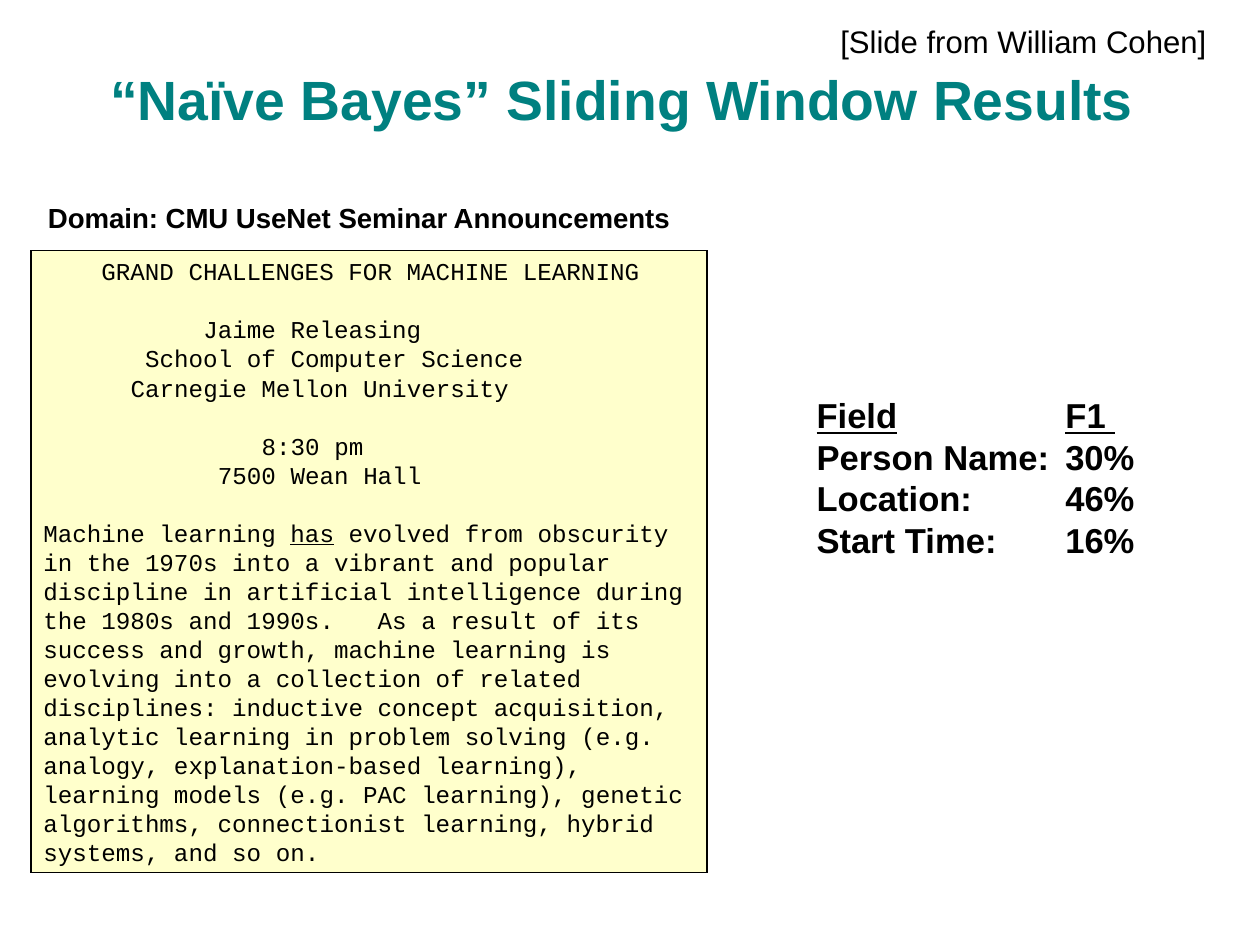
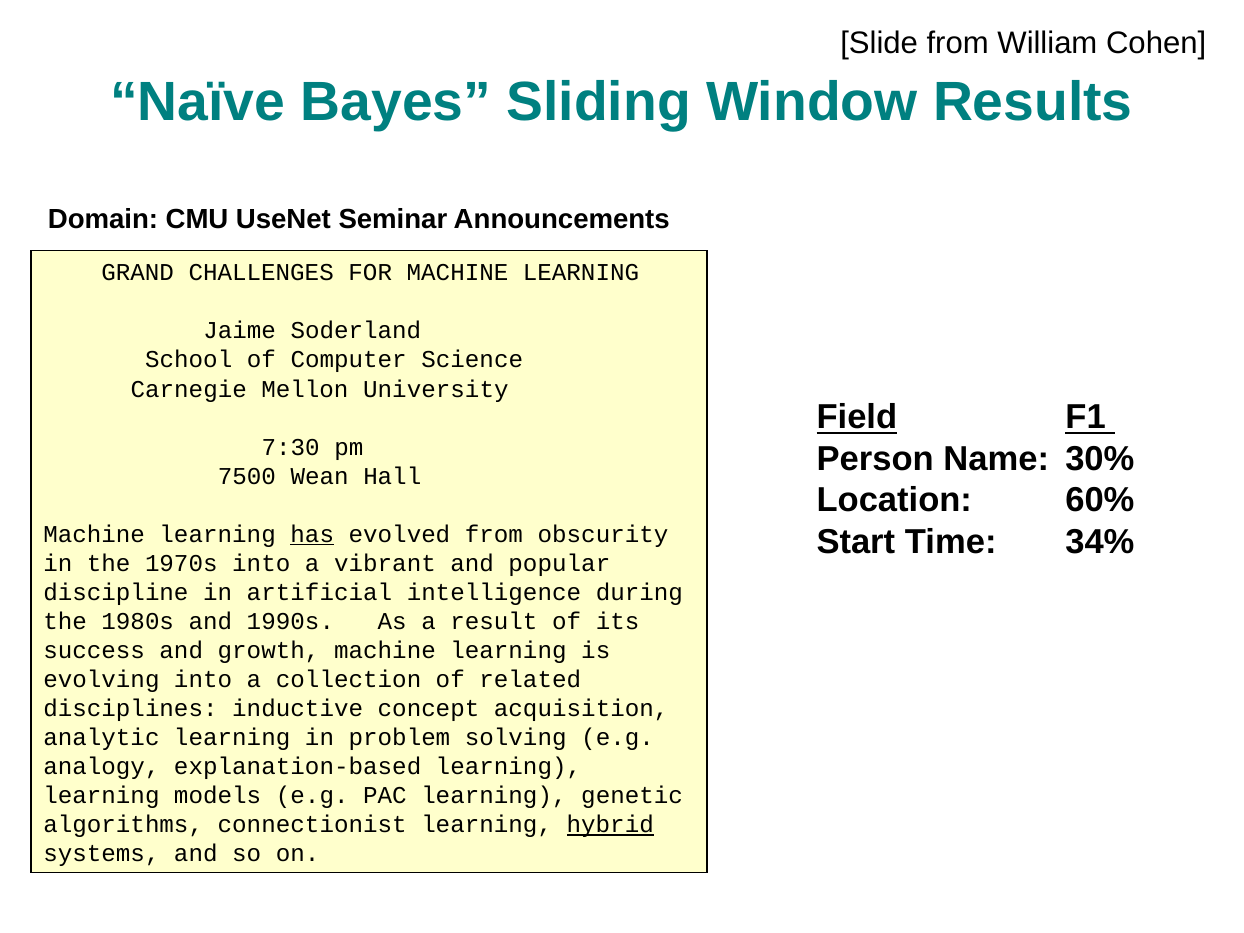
Releasing: Releasing -> Soderland (356, 331)
8:30: 8:30 -> 7:30 (291, 447)
46%: 46% -> 60% (1100, 500)
16%: 16% -> 34% (1100, 542)
hybrid underline: none -> present (610, 825)
